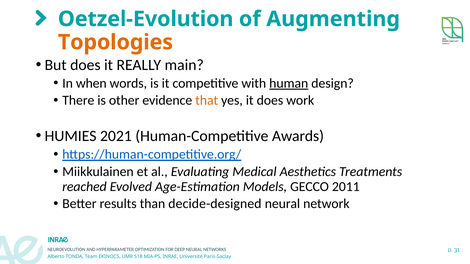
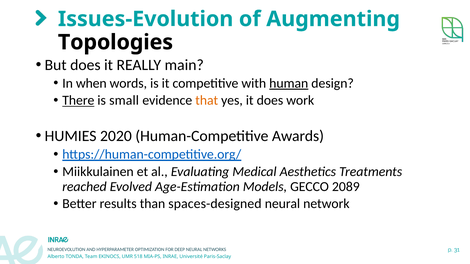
Oetzel-Evolution: Oetzel-Evolution -> Issues-Evolution (146, 19)
Topologies colour: orange -> black (115, 42)
There underline: none -> present (78, 101)
other: other -> small (124, 101)
2021: 2021 -> 2020 (116, 136)
2011: 2011 -> 2089 (346, 187)
decide-designed: decide-designed -> spaces-designed (215, 204)
